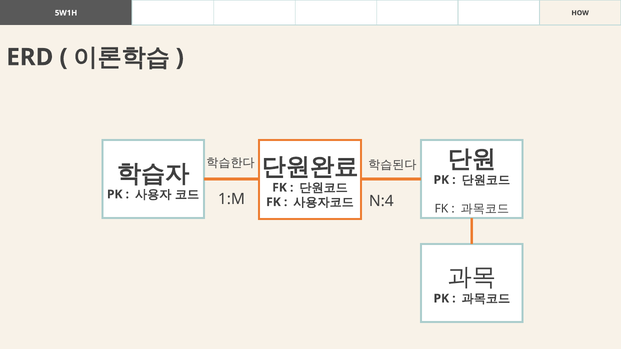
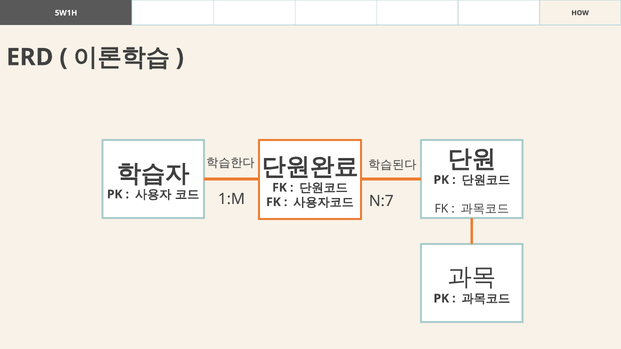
N:4: N:4 -> N:7 (381, 201)
